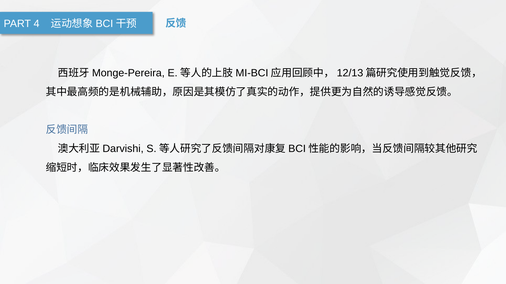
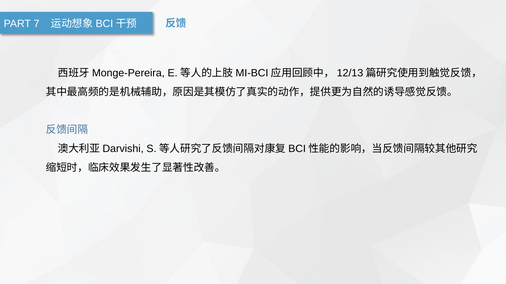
4: 4 -> 7 (37, 24)
